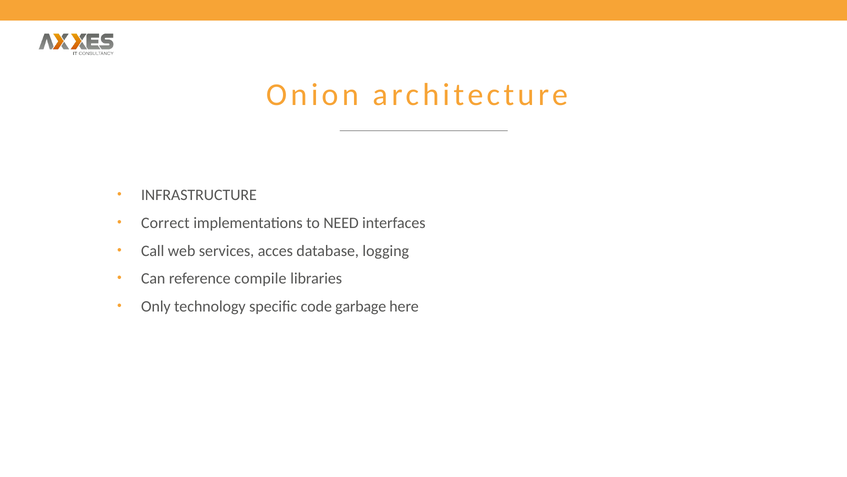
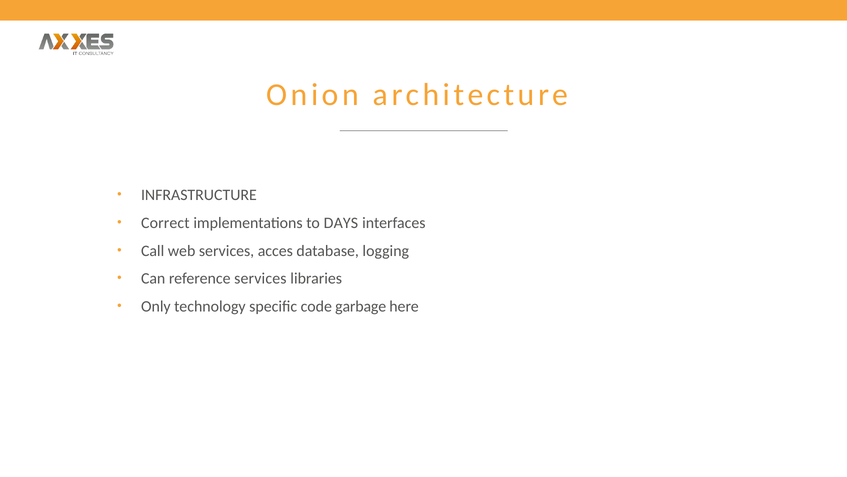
NEED: NEED -> DAYS (341, 223)
reference compile: compile -> services (260, 278)
